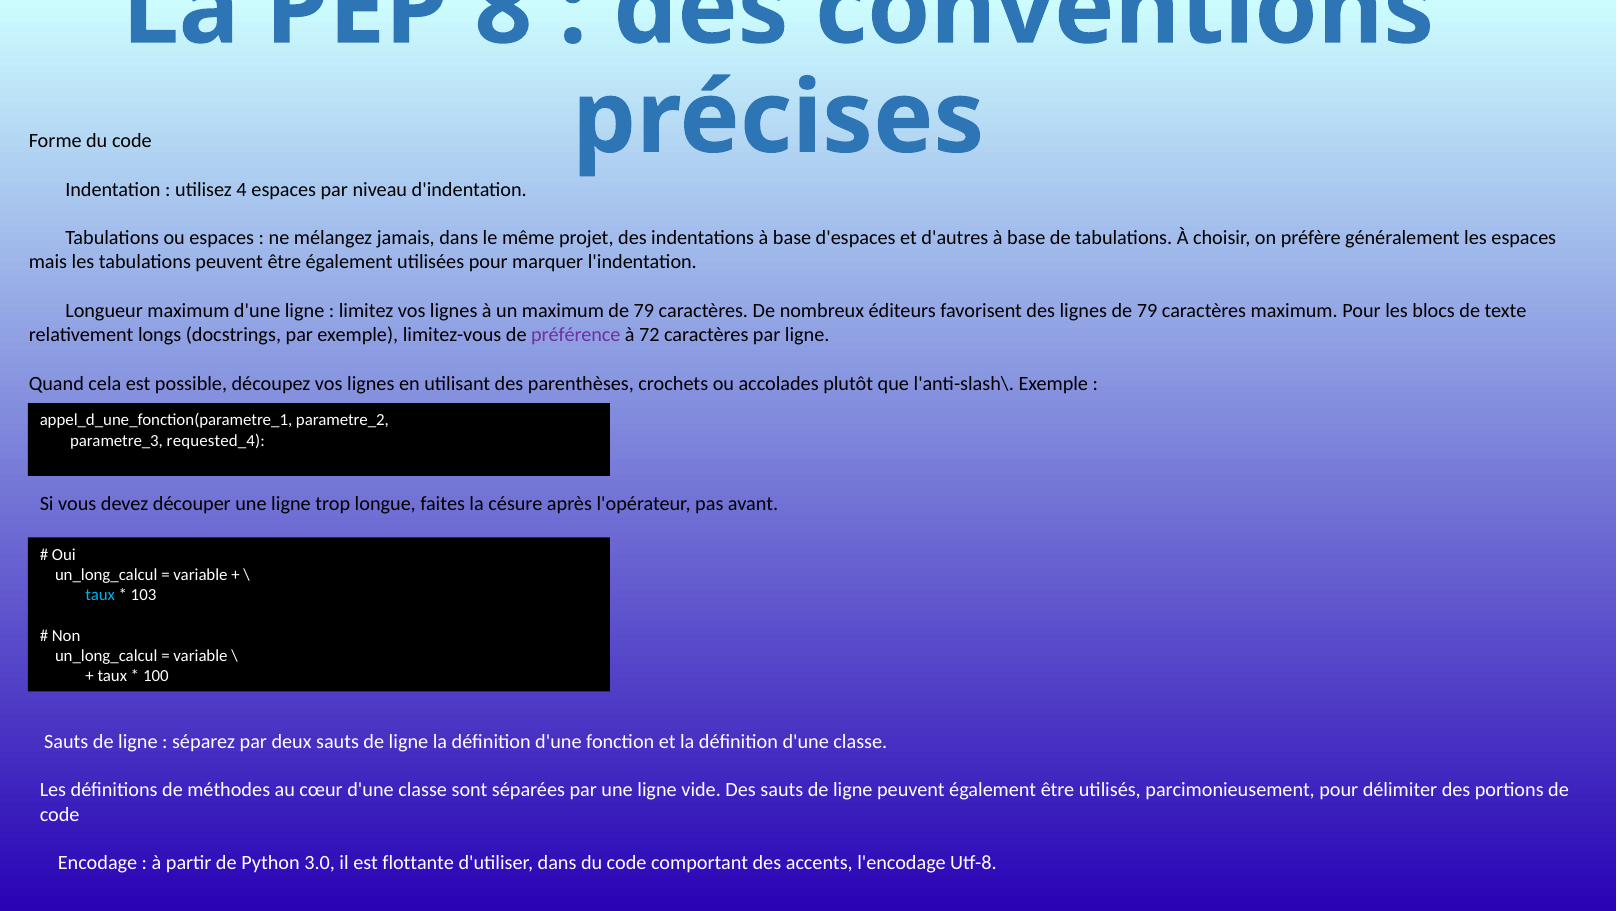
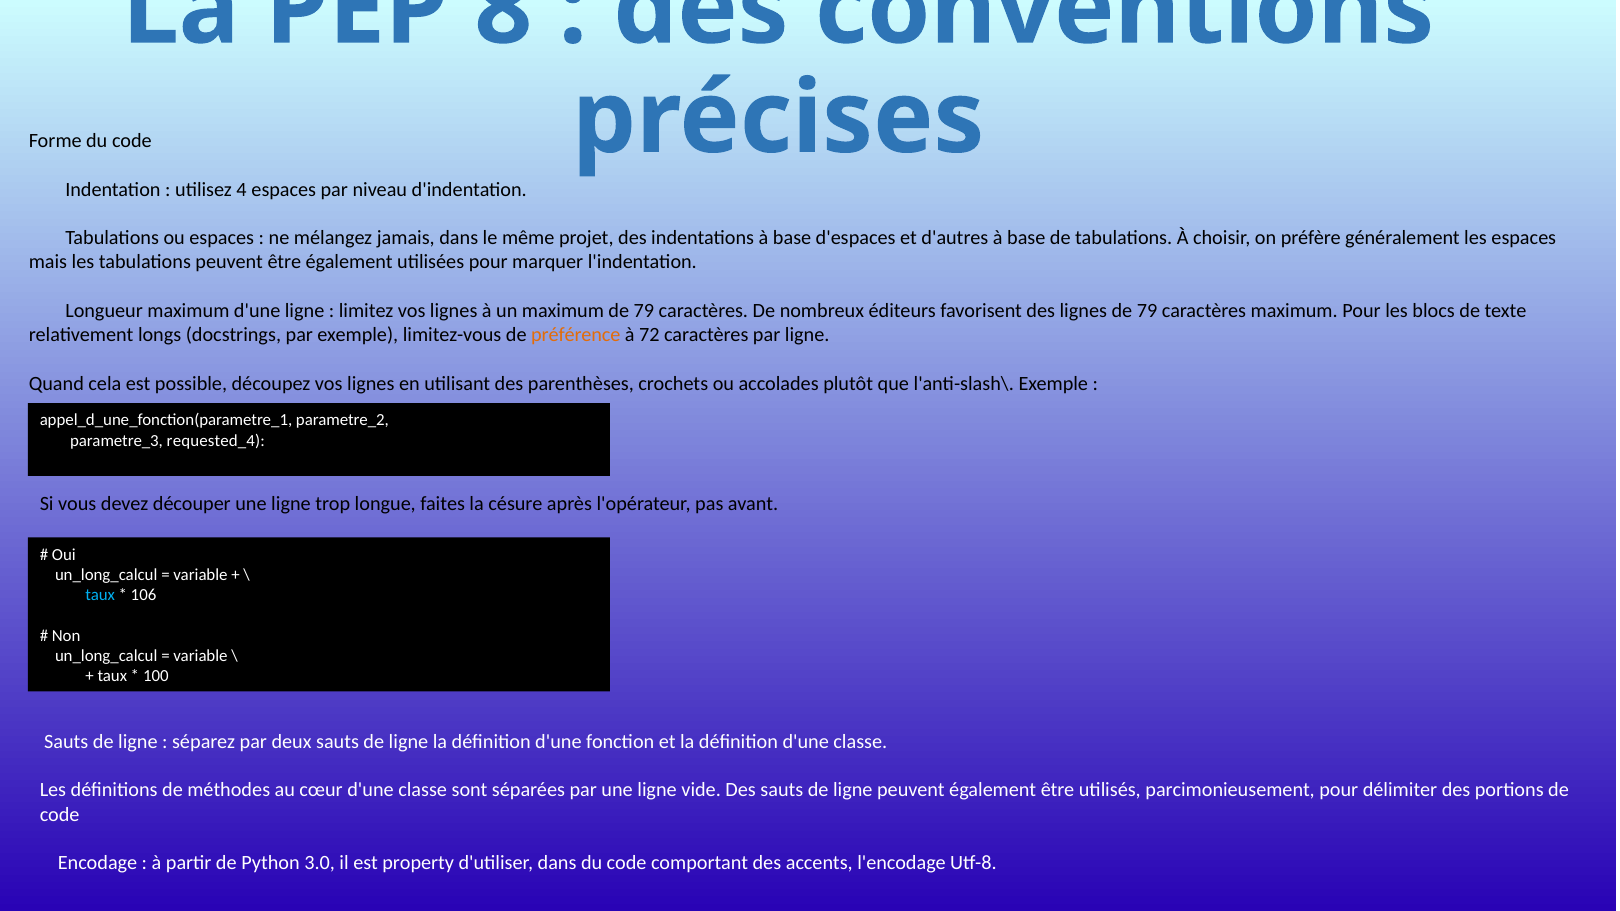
préférence colour: purple -> orange (576, 335)
103: 103 -> 106 (144, 595)
flottante: flottante -> property (418, 863)
